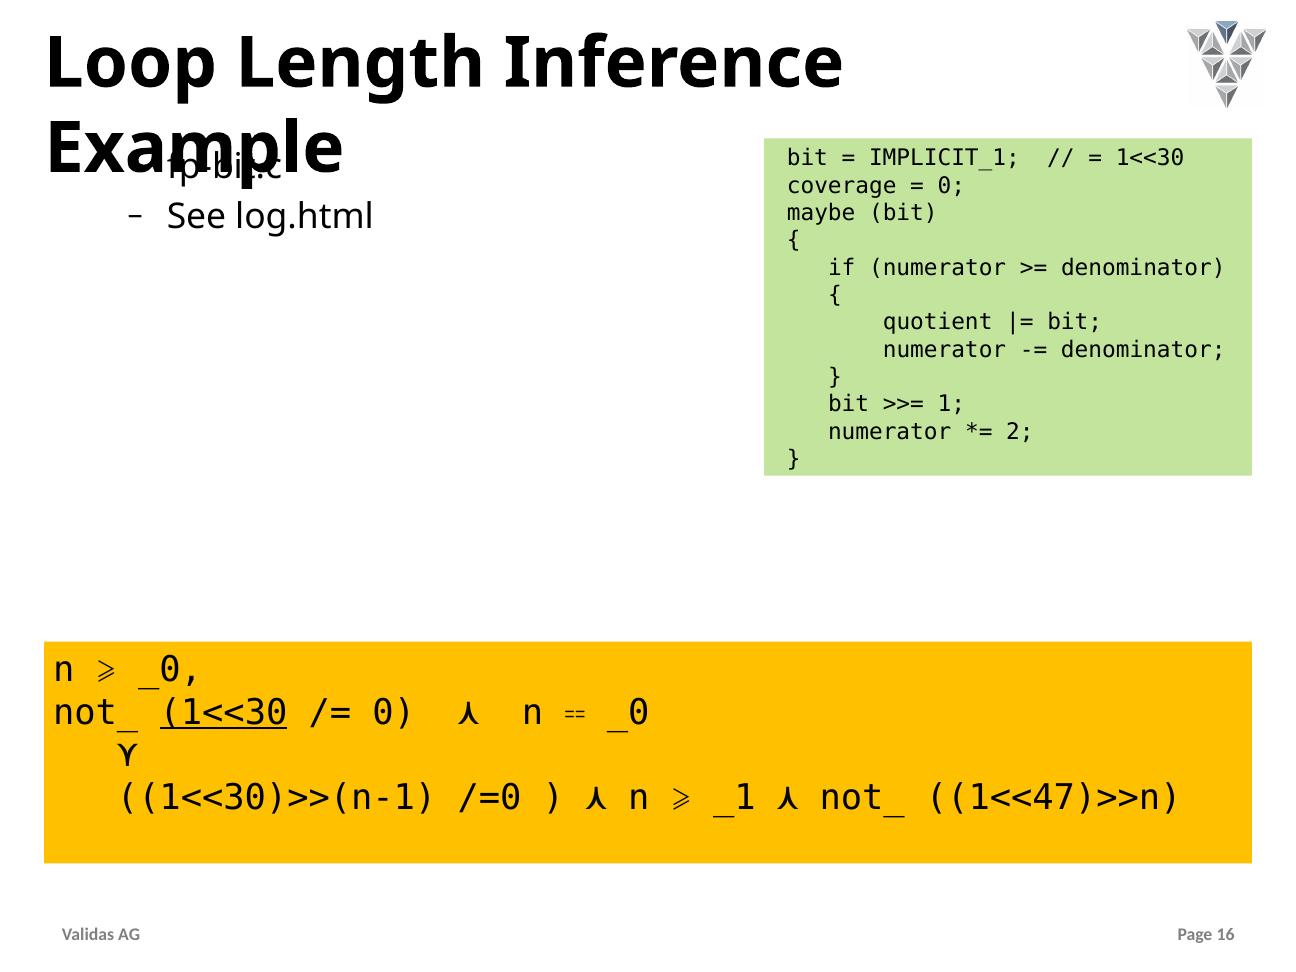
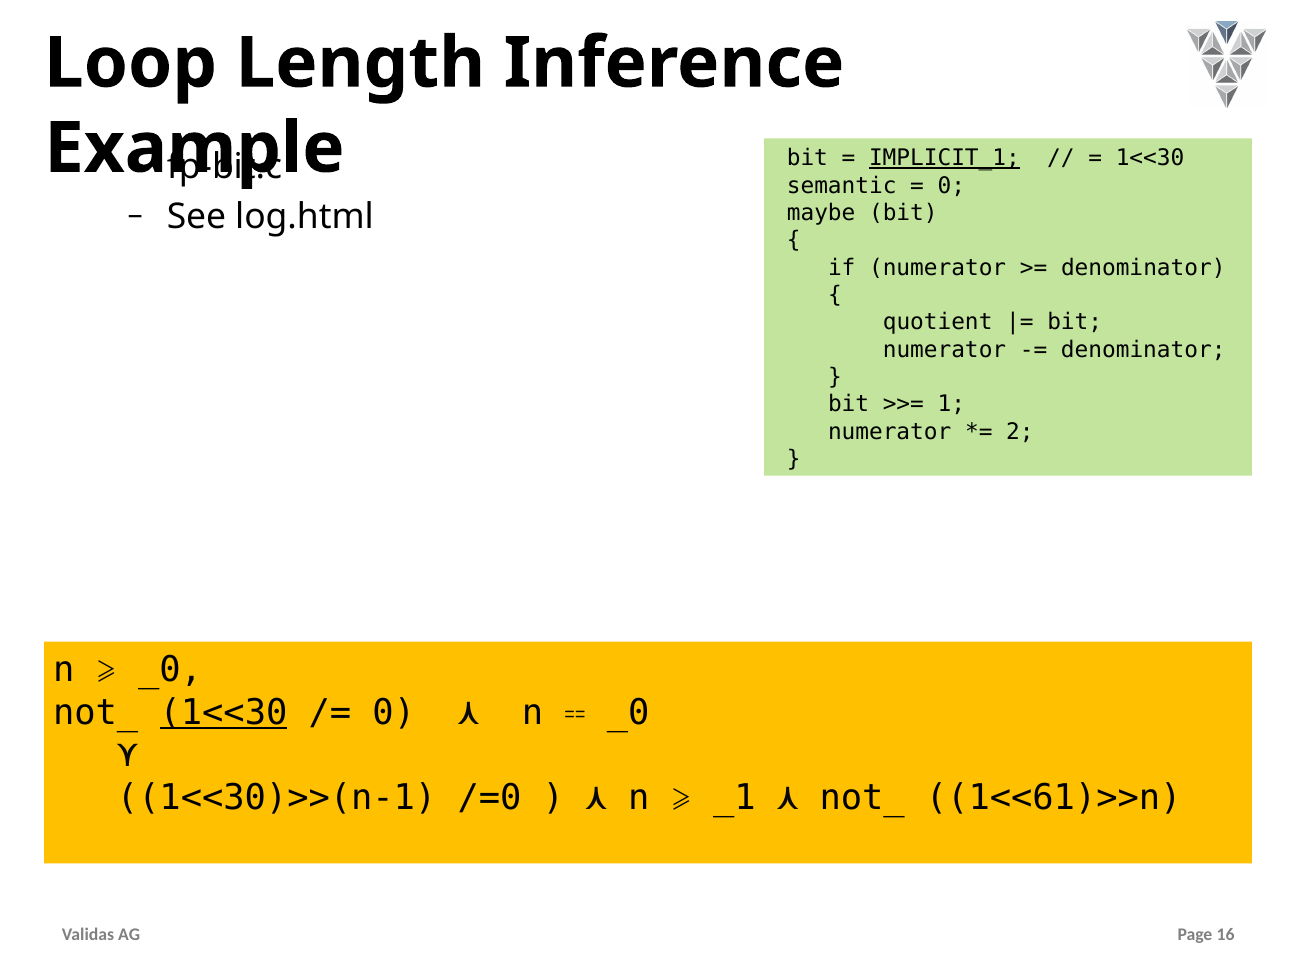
IMPLICIT_1 underline: none -> present (944, 158)
coverage: coverage -> semantic (842, 186)
1<<47)>>n: 1<<47)>>n -> 1<<61)>>n (1054, 797)
